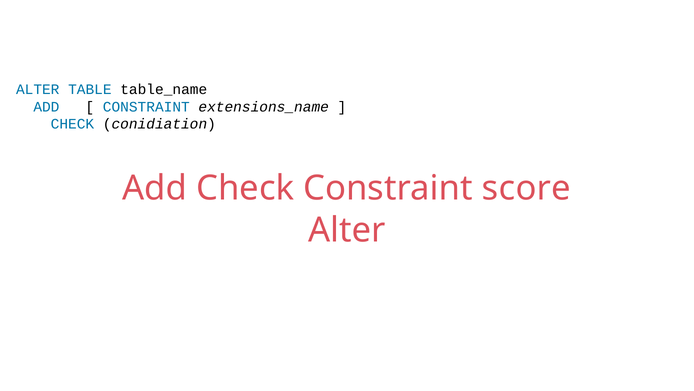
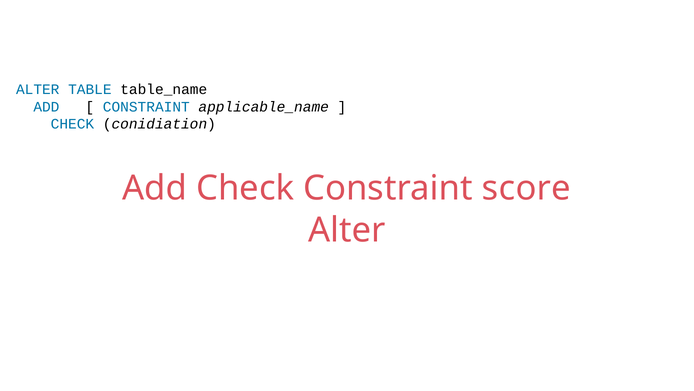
extensions_name: extensions_name -> applicable_name (264, 107)
